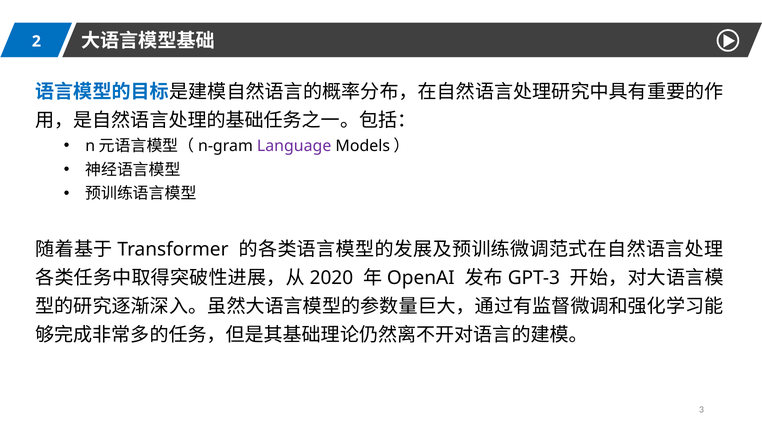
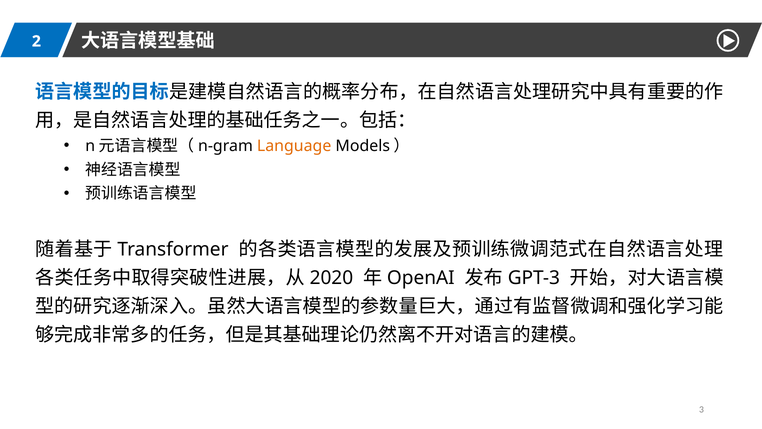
Language colour: purple -> orange (294, 146)
